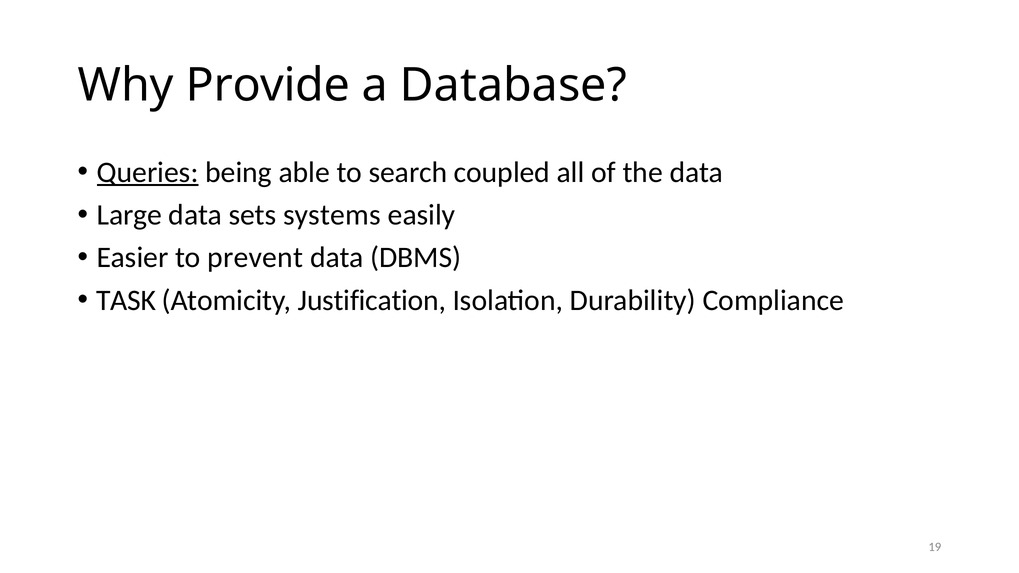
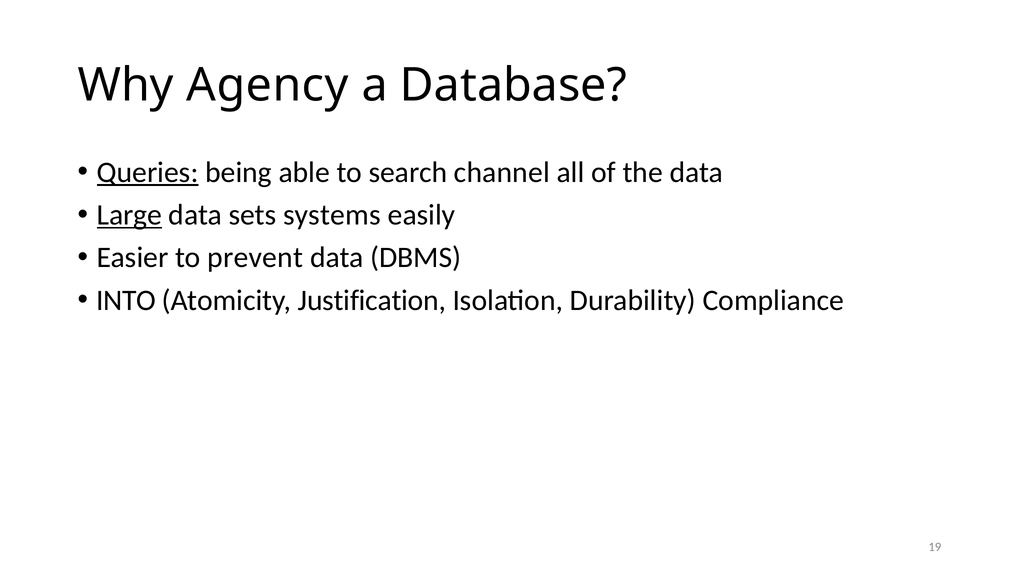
Provide: Provide -> Agency (267, 86)
coupled: coupled -> channel (502, 172)
Large underline: none -> present (129, 215)
TASK: TASK -> INTO (126, 300)
